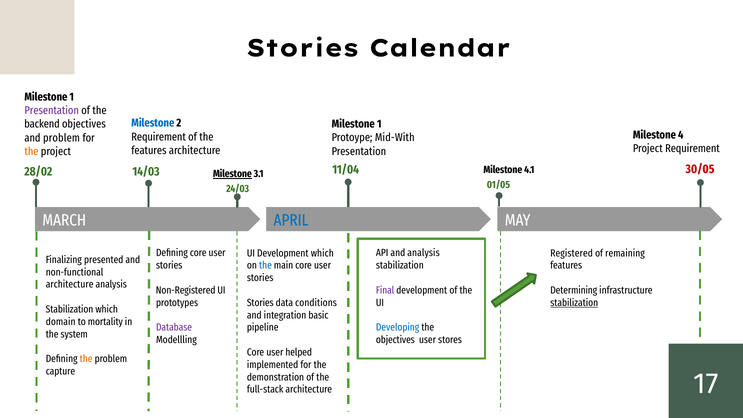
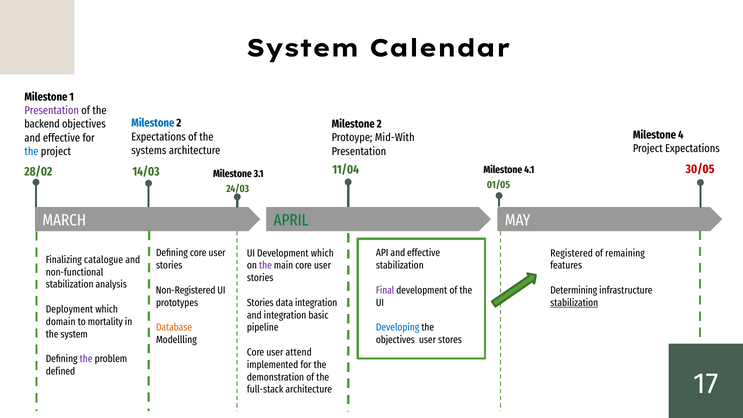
Stories: Stories -> System (303, 48)
1: 1 -> 2 (379, 124)
Requirement: Requirement -> Expectations (159, 137)
problem: problem -> effective (62, 138)
Project Requirement: Requirement -> Expectations (692, 149)
features: features -> systems (149, 151)
the colour: orange -> blue (31, 151)
Milestone underline: present -> none (232, 174)
APRIL colour: blue -> green (291, 220)
API and analysis: analysis -> effective (424, 253)
presented: presented -> catalogue (104, 260)
the colour: blue -> purple (265, 265)
architecture: architecture -> stabilization (70, 284)
data conditions: conditions -> integration (316, 303)
Stabilization: Stabilization -> Deployment (69, 309)
Database colour: purple -> orange (174, 327)
helped: helped -> attend (299, 352)
the colour: orange -> purple (86, 359)
capture: capture -> defined (60, 371)
